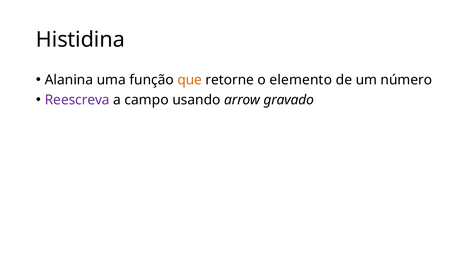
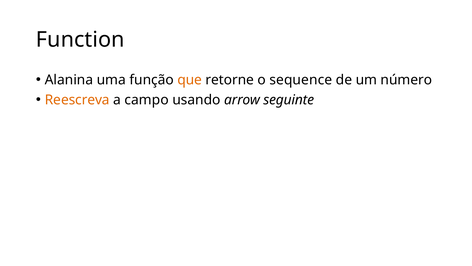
Histidina: Histidina -> Function (80, 40)
elemento: elemento -> sequence (301, 80)
Reescreva colour: purple -> orange (77, 100)
gravado: gravado -> seguinte (289, 100)
